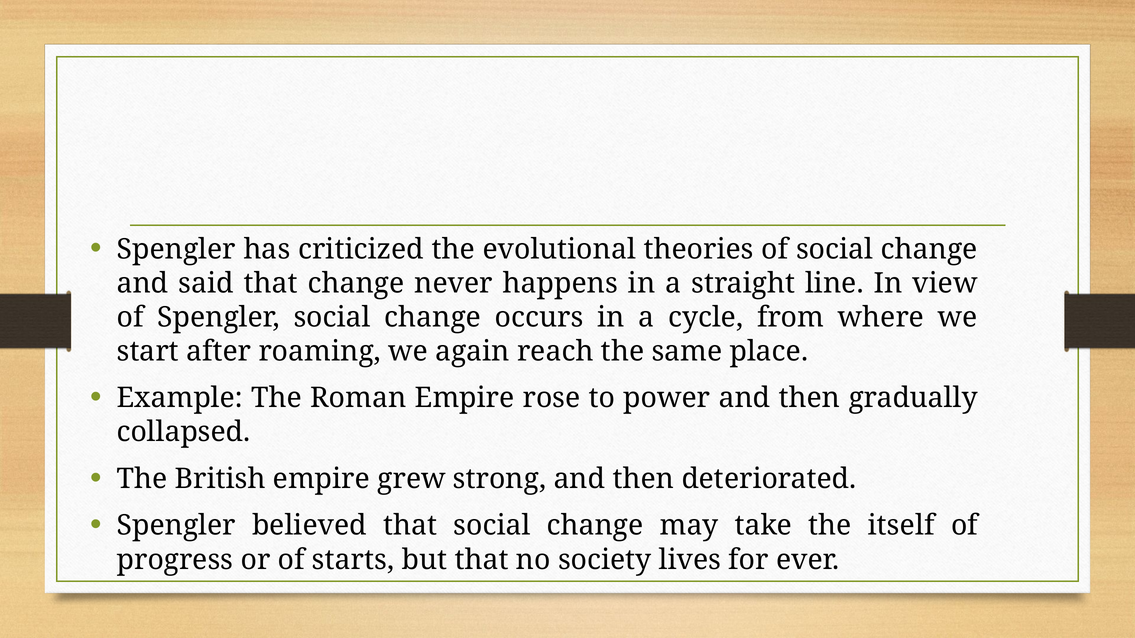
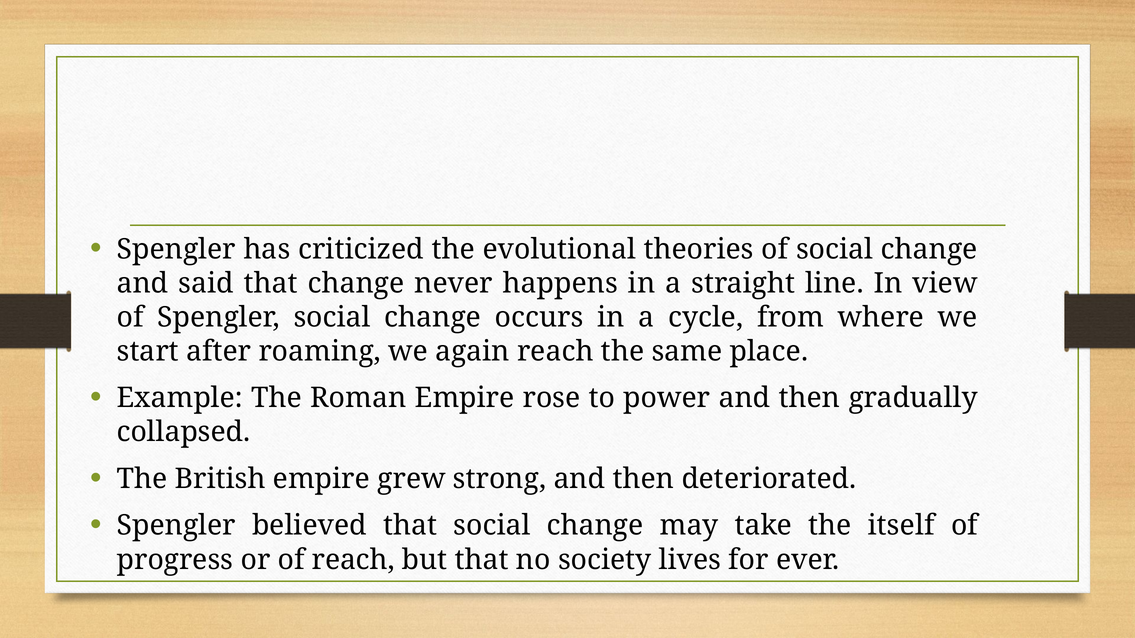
of starts: starts -> reach (353, 560)
